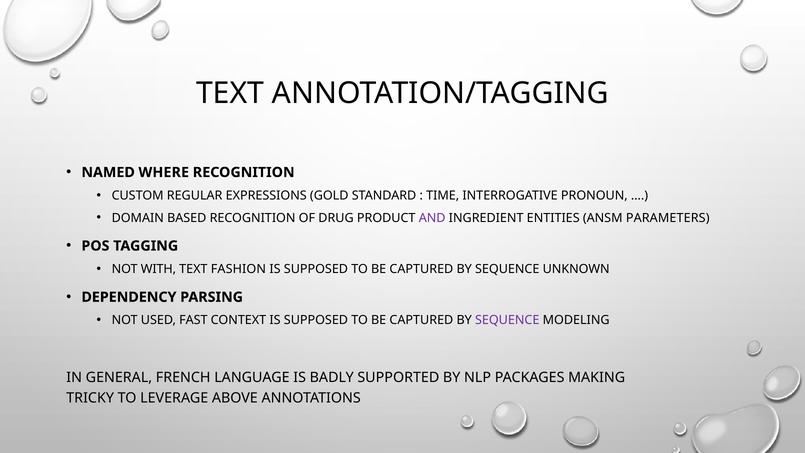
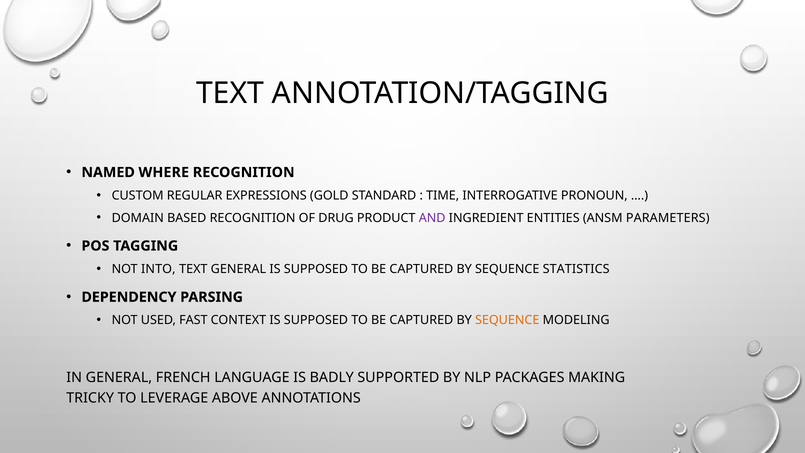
WITH: WITH -> INTO (158, 269)
TEXT FASHION: FASHION -> GENERAL (238, 269)
UNKNOWN: UNKNOWN -> STATISTICS (576, 269)
SEQUENCE colour: purple -> orange (507, 320)
